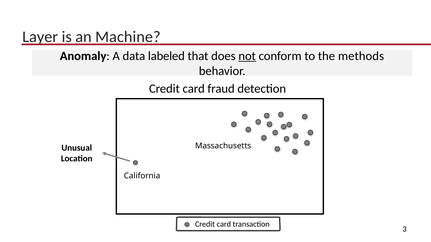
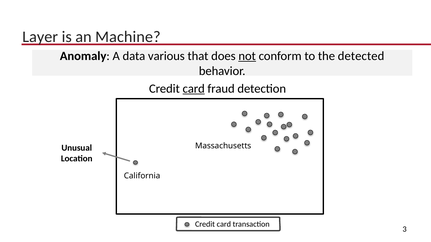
labeled: labeled -> various (166, 56)
methods: methods -> detected (361, 56)
card underline: none -> present (194, 89)
